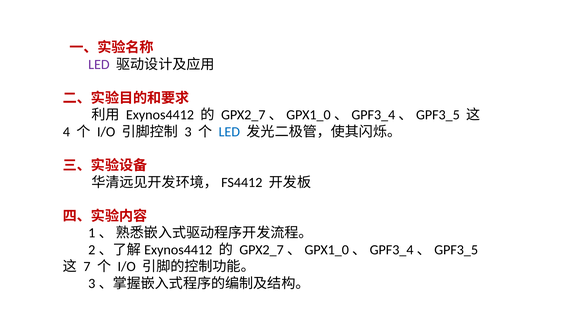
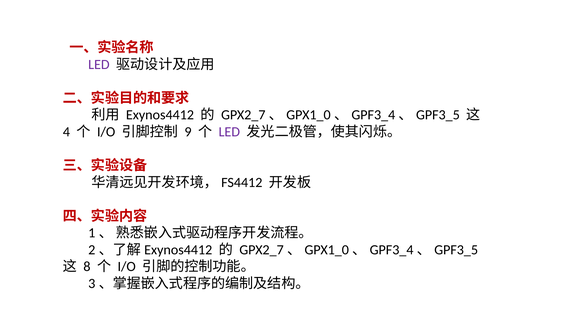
3: 3 -> 9 (188, 132)
LED colour: blue -> purple (229, 132)
7: 7 -> 8 (87, 267)
